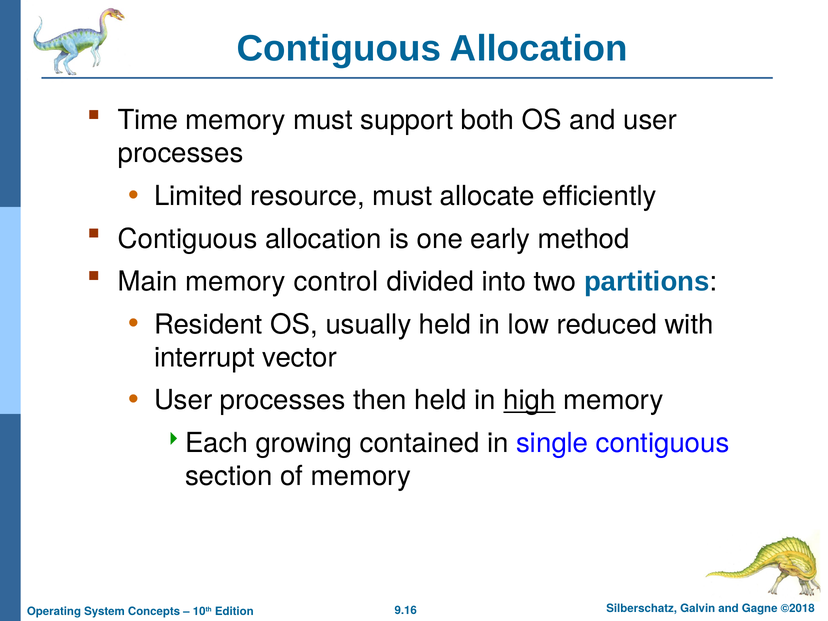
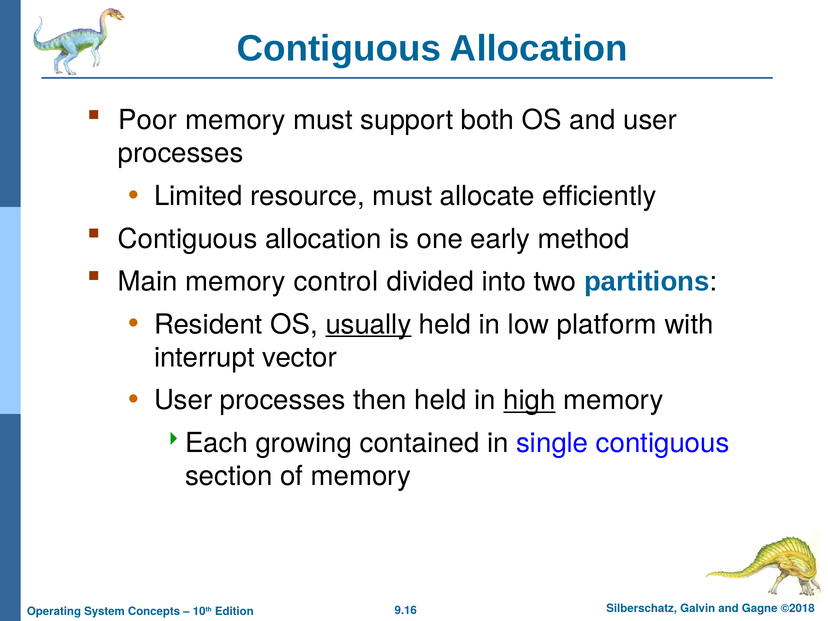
Time: Time -> Poor (148, 120)
usually underline: none -> present (368, 324)
reduced: reduced -> platform (607, 324)
